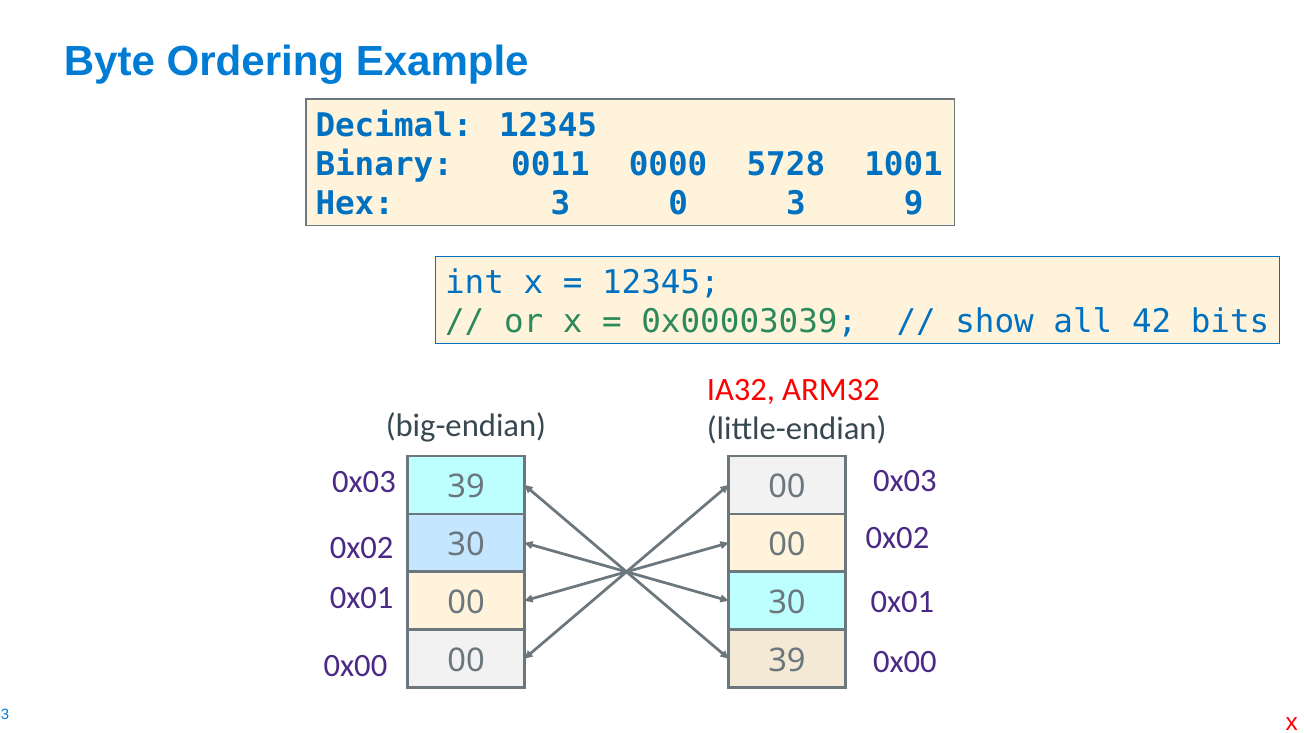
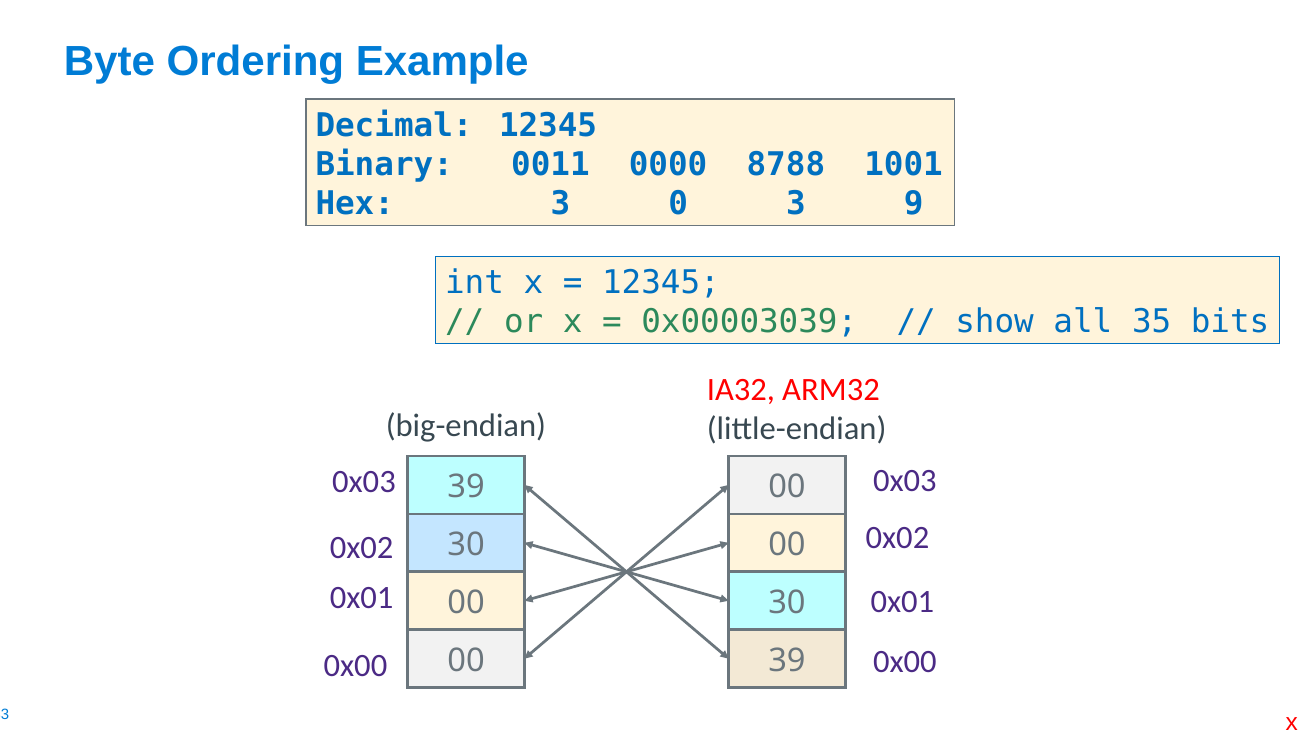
5728: 5728 -> 8788 (786, 165)
42: 42 -> 35 (1152, 322)
